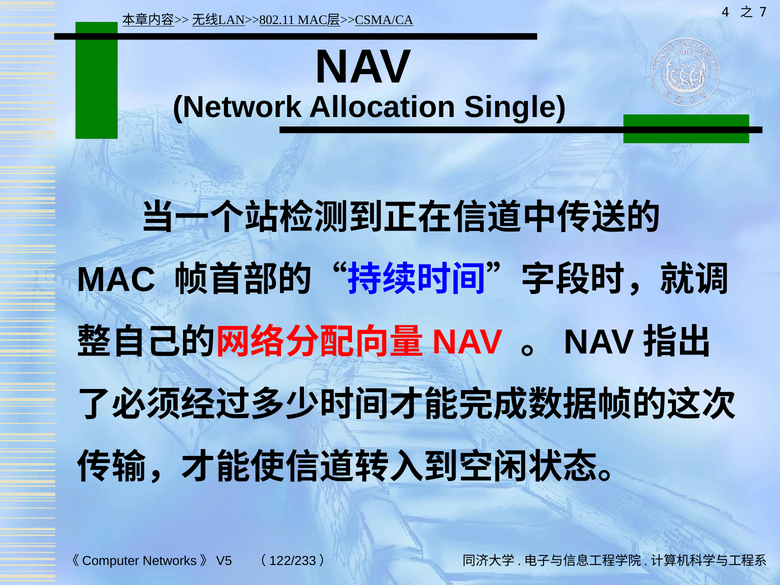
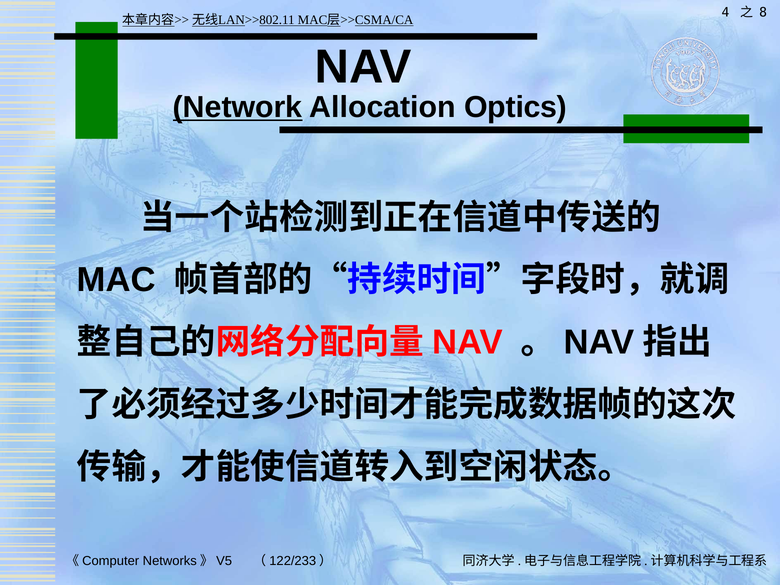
7: 7 -> 8 (763, 13)
Network underline: none -> present (238, 107)
Single: Single -> Optics (516, 107)
